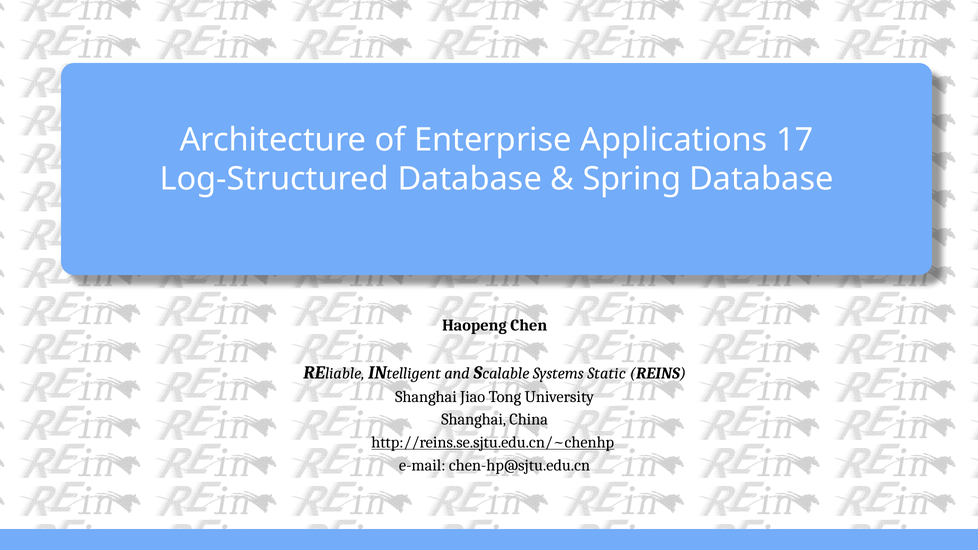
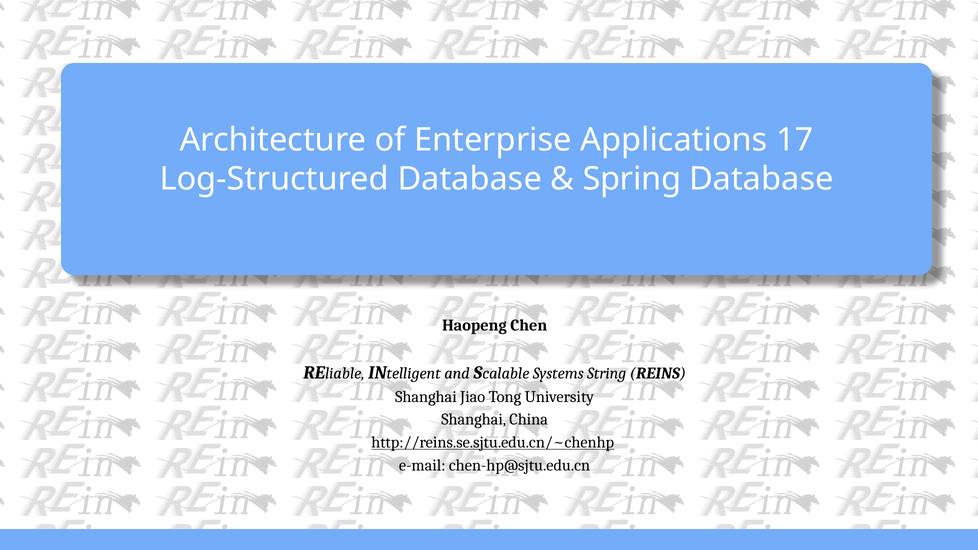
Static: Static -> String (607, 374)
